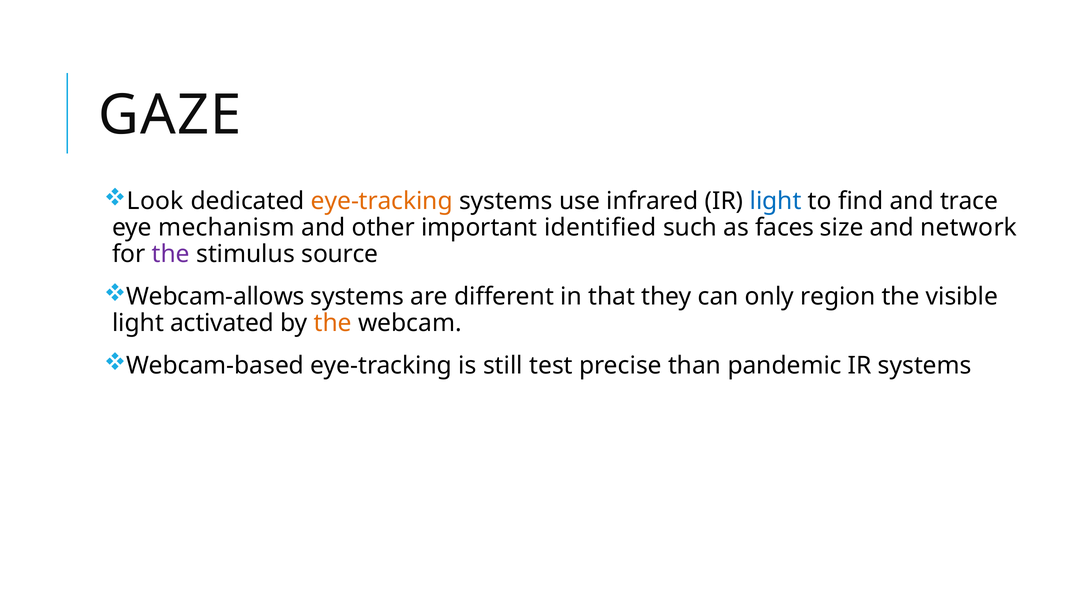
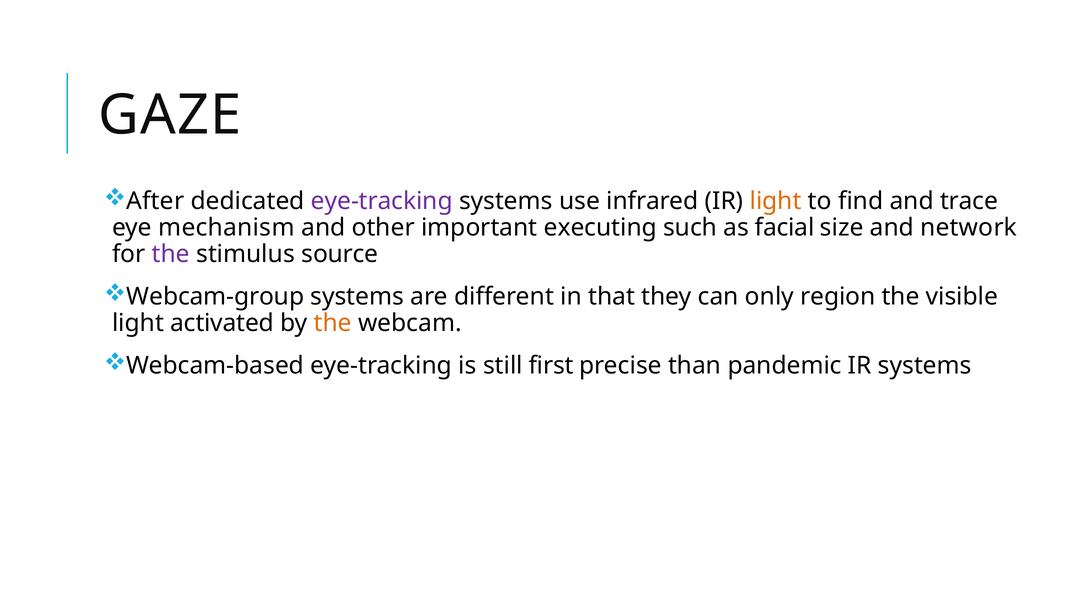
Look: Look -> After (155, 201)
eye-tracking colour: orange -> purple (382, 201)
light colour: blue -> orange (776, 201)
identified: identified -> executing (600, 228)
faces: faces -> facial (785, 228)
Webcam-allows: Webcam-allows -> Webcam-group (215, 297)
test: test -> first (551, 366)
